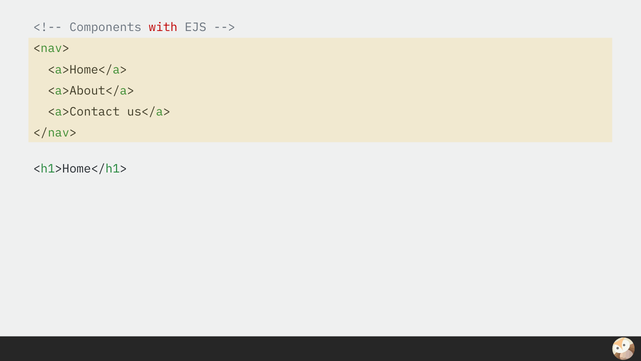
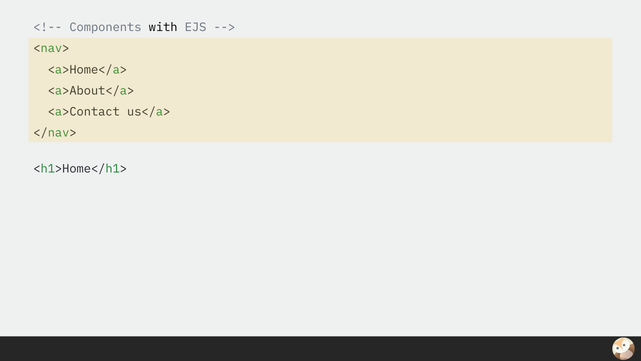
with colour: red -> black (163, 27)
